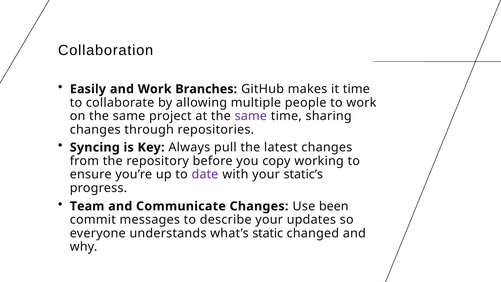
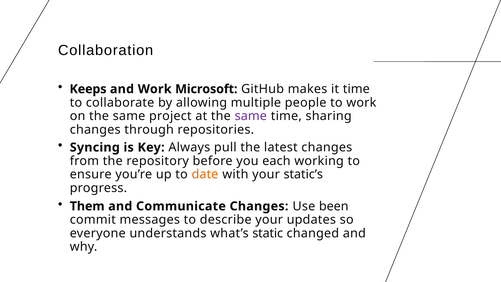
Easily: Easily -> Keeps (88, 89)
Branches: Branches -> Microsoft (206, 89)
copy: copy -> each (276, 161)
date colour: purple -> orange (205, 174)
Team: Team -> Them (87, 206)
